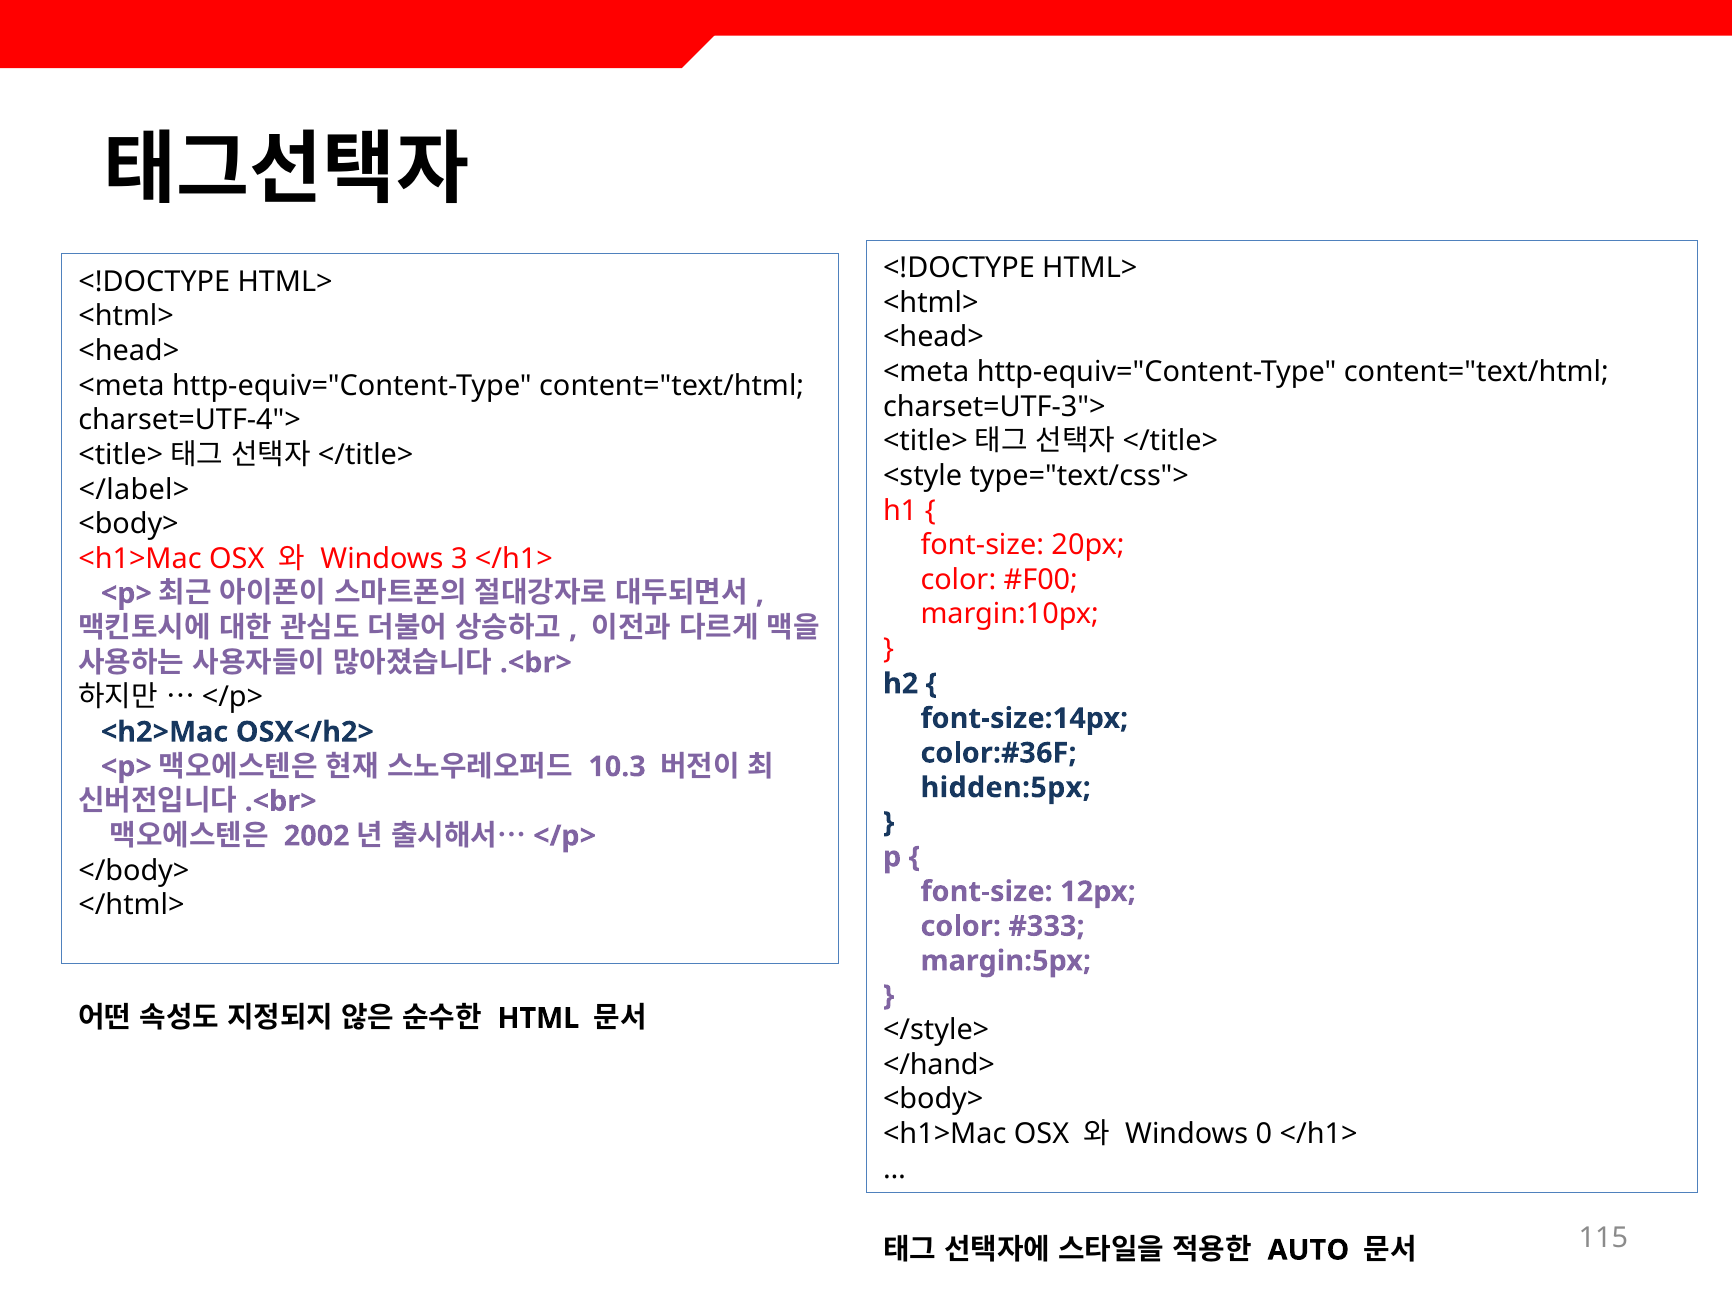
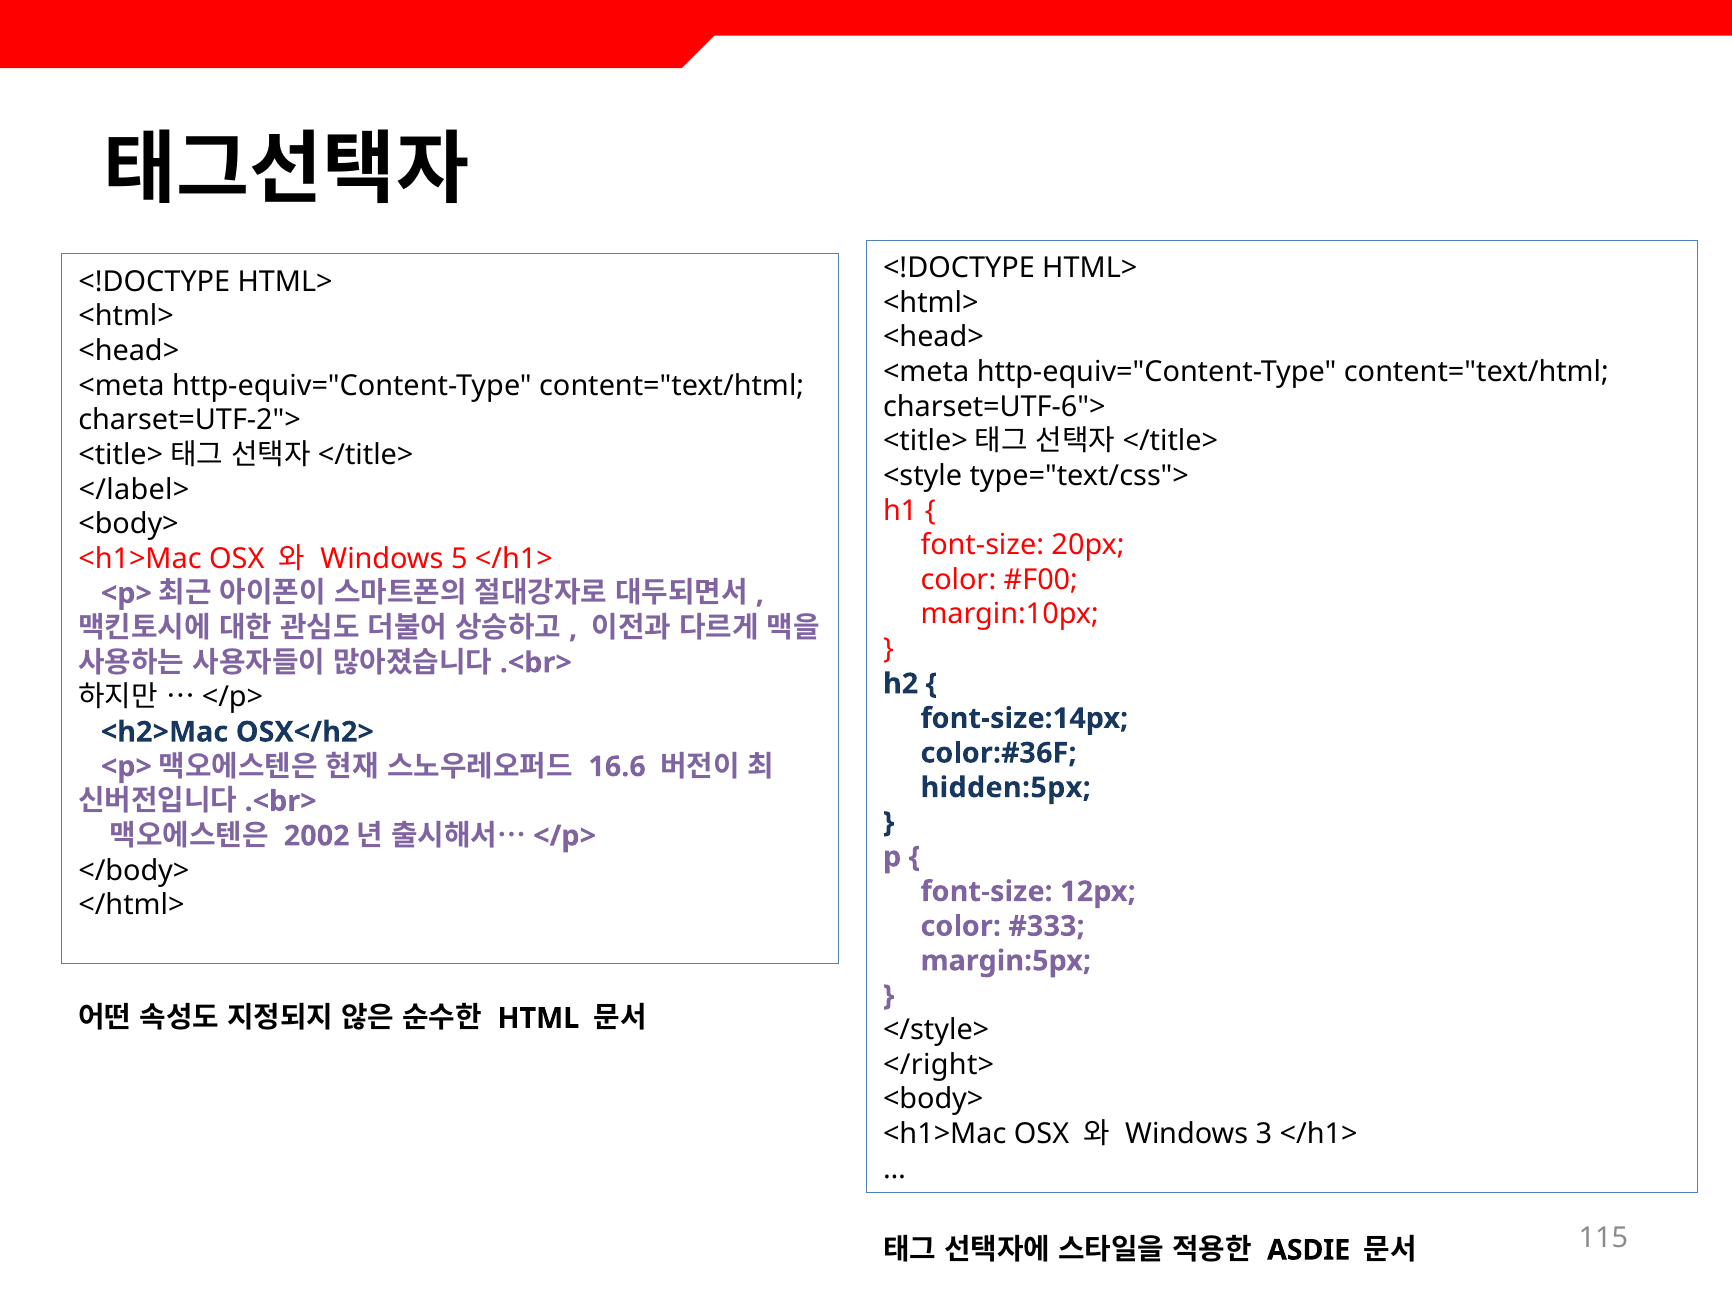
charset=UTF-3">: charset=UTF-3"> -> charset=UTF-6"> (994, 407)
charset=UTF-4">: charset=UTF-4"> -> charset=UTF-2"> (190, 420)
3: 3 -> 5 (459, 559)
10.3: 10.3 -> 16.6 (617, 767)
</hand>: </hand> -> </right> (939, 1065)
0: 0 -> 3 (1264, 1134)
AUTO: AUTO -> ASDIE (1309, 1250)
